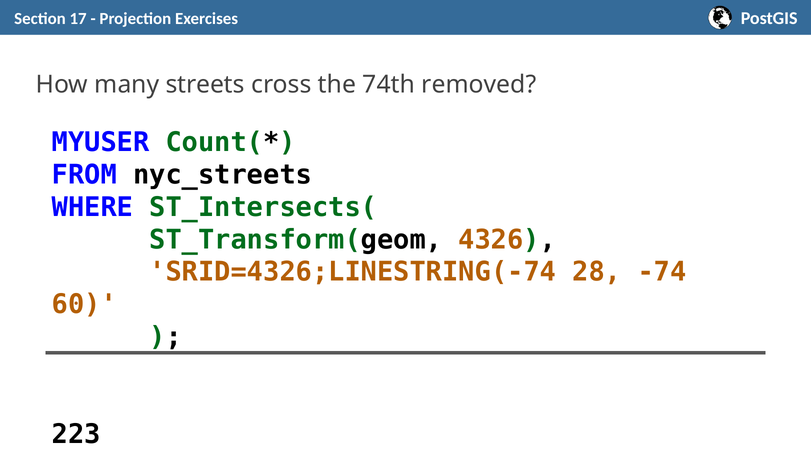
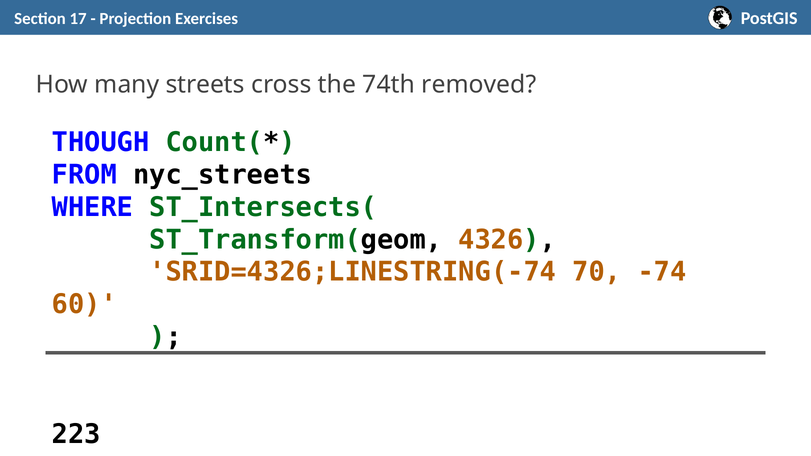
MYUSER: MYUSER -> THOUGH (101, 142)
28: 28 -> 70 (597, 272)
